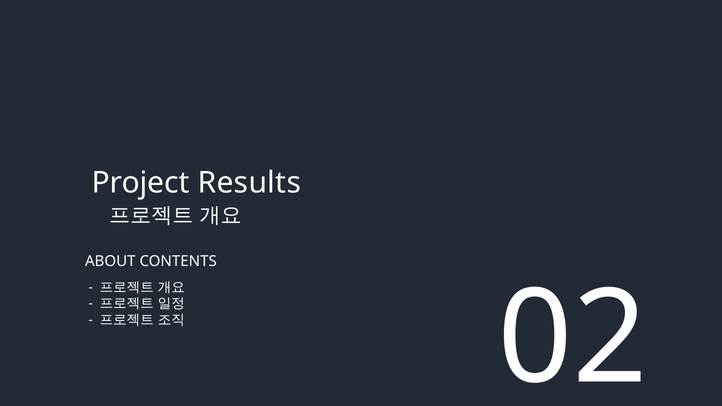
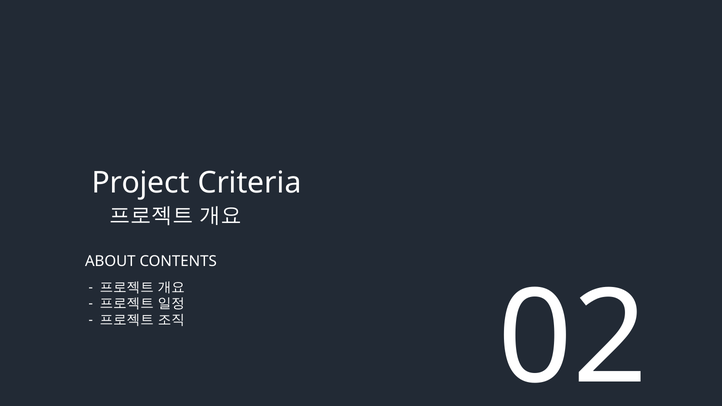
Results: Results -> Criteria (249, 183)
